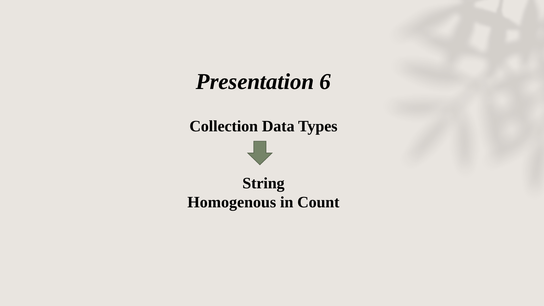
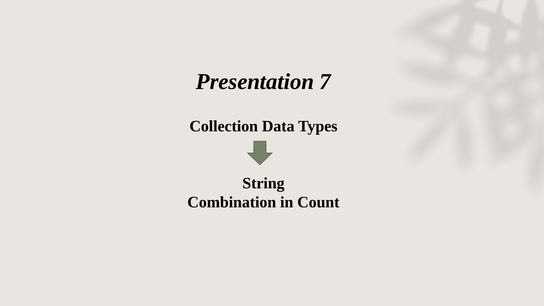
6: 6 -> 7 (325, 82)
Homogenous: Homogenous -> Combination (232, 202)
